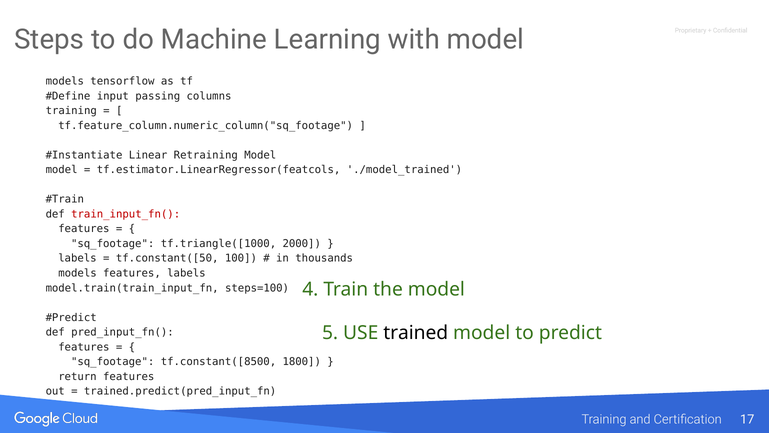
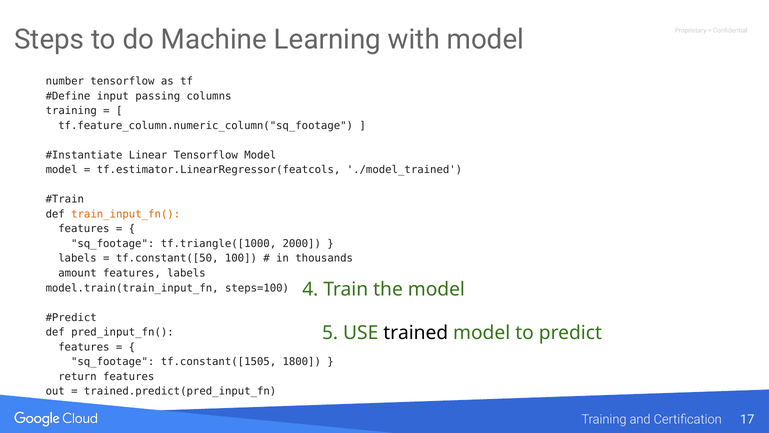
models: models -> number (65, 81)
Linear Retraining: Retraining -> Tensorflow (206, 155)
train_input_fn( colour: red -> orange (126, 214)
models: models -> amount (78, 273)
tf.constant([8500: tf.constant([8500 -> tf.constant([1505 (218, 361)
